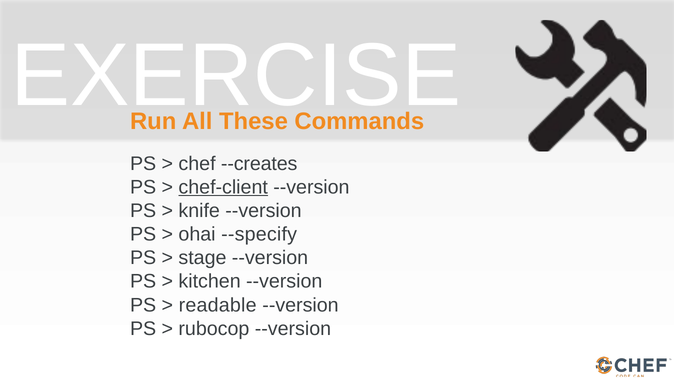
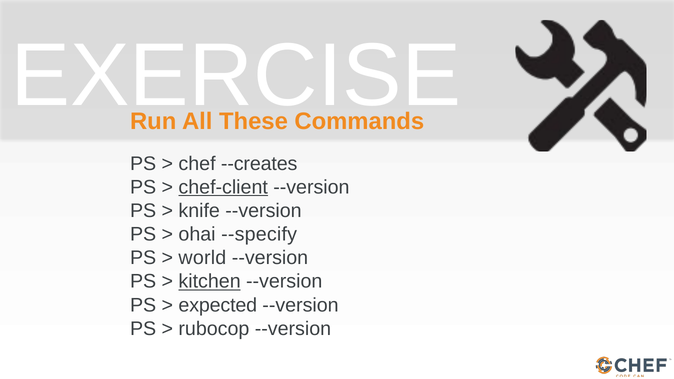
stage: stage -> world (202, 258)
kitchen underline: none -> present (210, 282)
readable: readable -> expected (218, 305)
